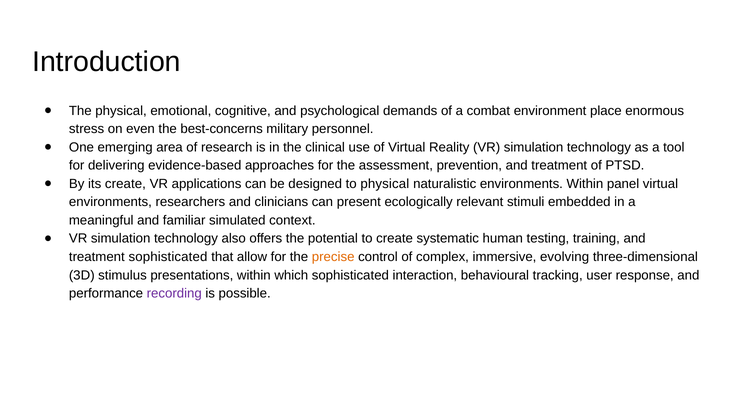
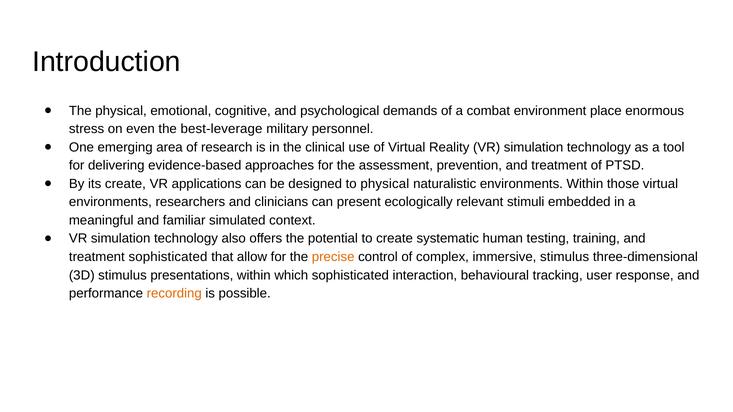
best-concerns: best-concerns -> best-leverage (222, 129)
panel: panel -> those (623, 184)
immersive evolving: evolving -> stimulus (565, 257)
recording colour: purple -> orange (174, 294)
